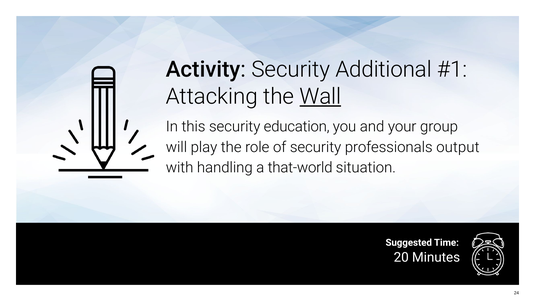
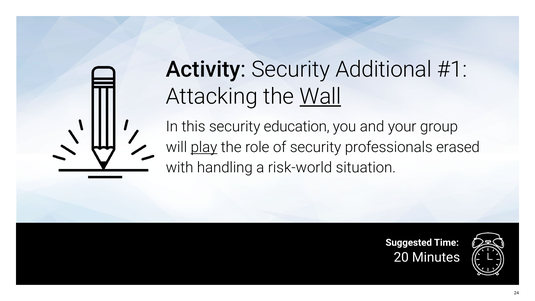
play underline: none -> present (204, 147)
output: output -> erased (458, 147)
that-world: that-world -> risk-world (300, 168)
